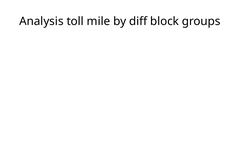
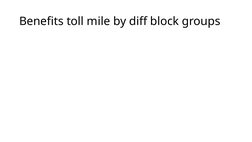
Analysis: Analysis -> Benefits (41, 21)
